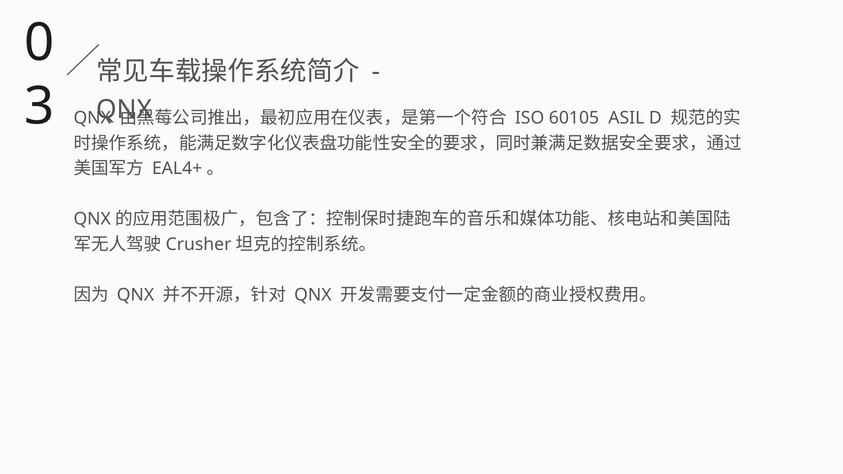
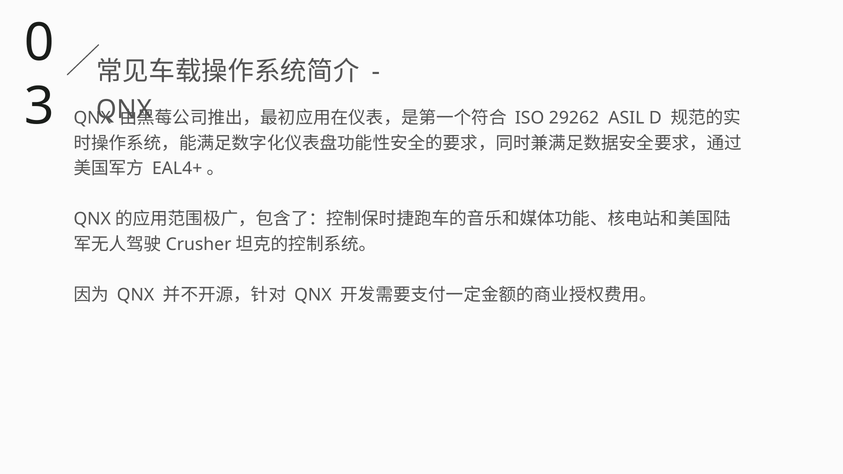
60105: 60105 -> 29262 (574, 118)
